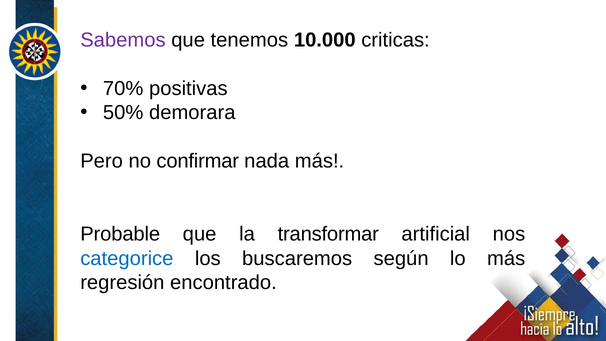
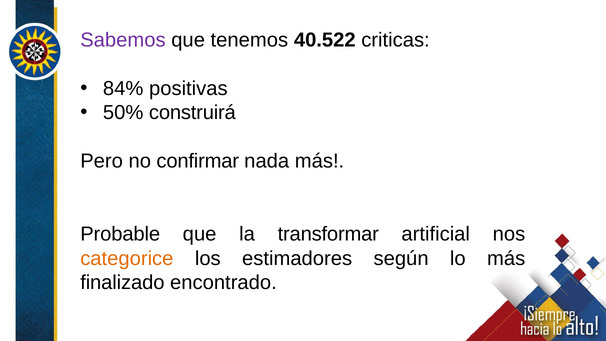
10.000: 10.000 -> 40.522 (325, 40)
70%: 70% -> 84% (123, 89)
demorara: demorara -> construirá (192, 113)
categorice colour: blue -> orange (127, 258)
buscaremos: buscaremos -> estimadores (297, 258)
regresión: regresión -> finalizado (122, 282)
